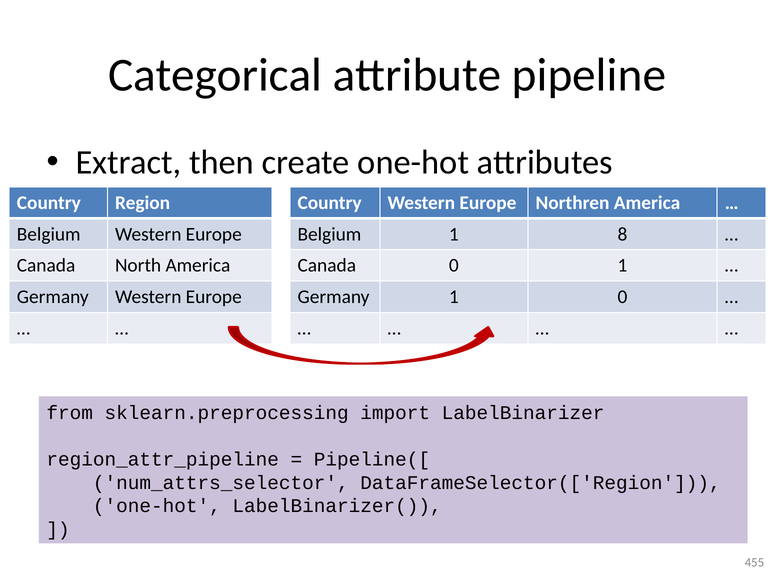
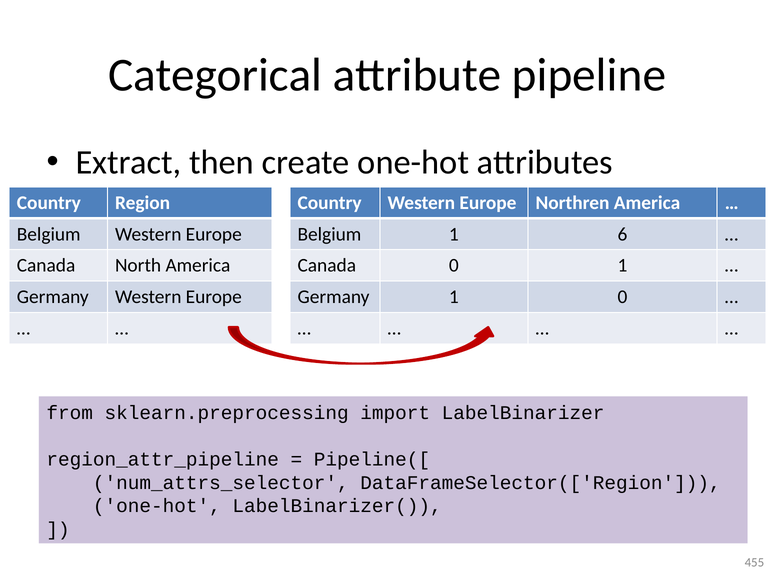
8: 8 -> 6 (622, 234)
